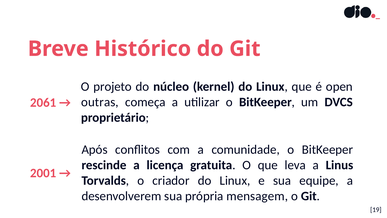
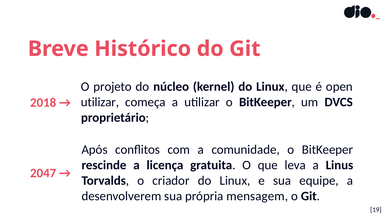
outras: outras -> utilizar (100, 102)
2061: 2061 -> 2018 (43, 102)
2001: 2001 -> 2047 (43, 173)
